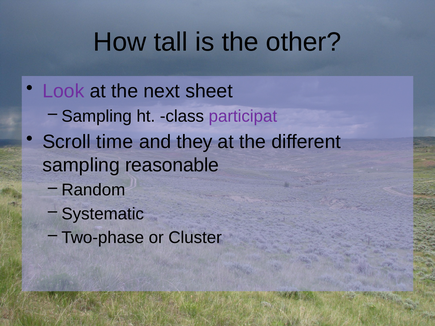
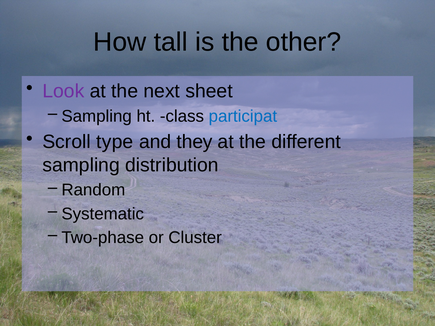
participat colour: purple -> blue (243, 116)
time: time -> type (115, 142)
reasonable: reasonable -> distribution (172, 165)
